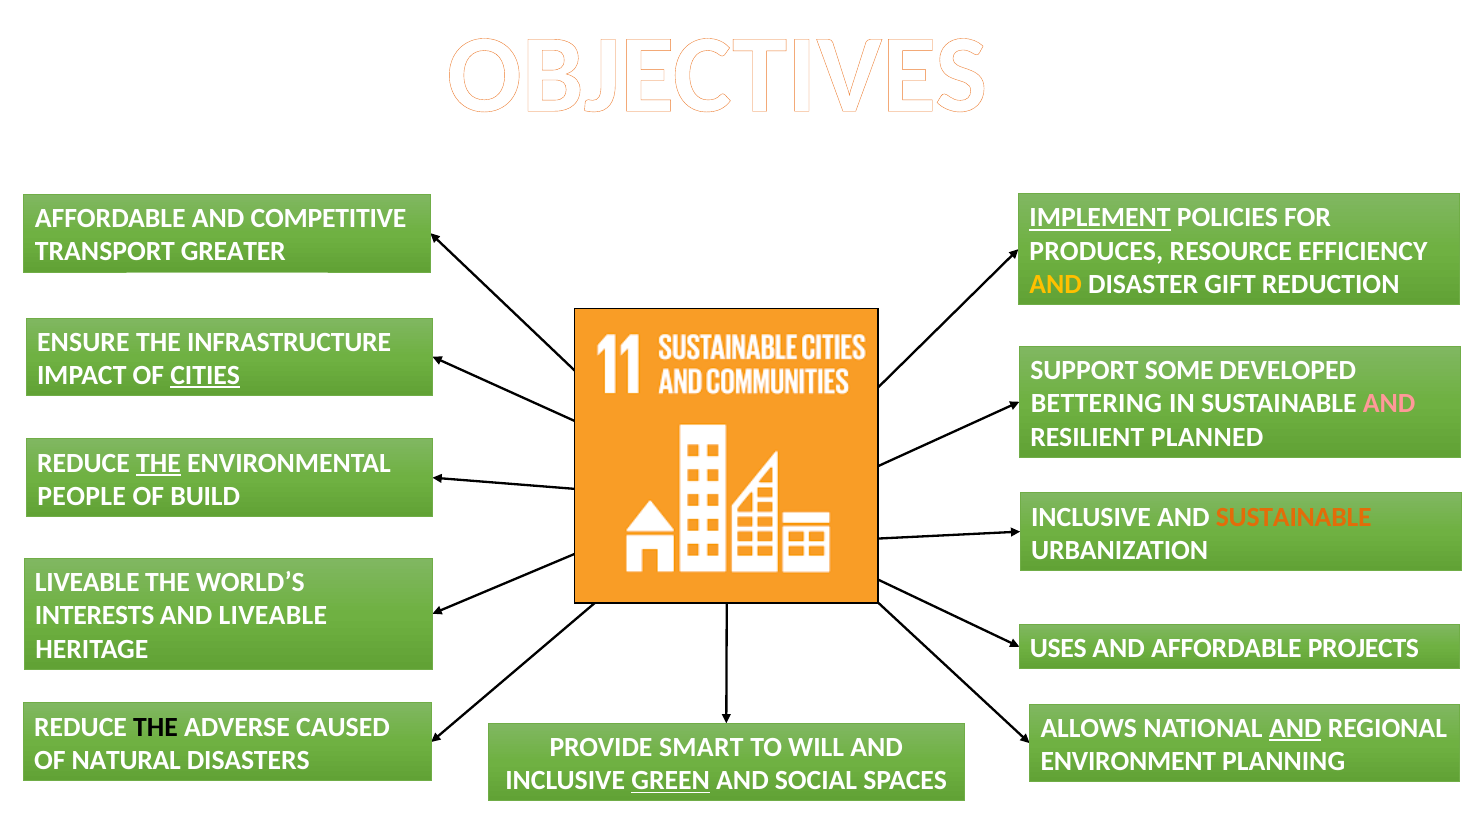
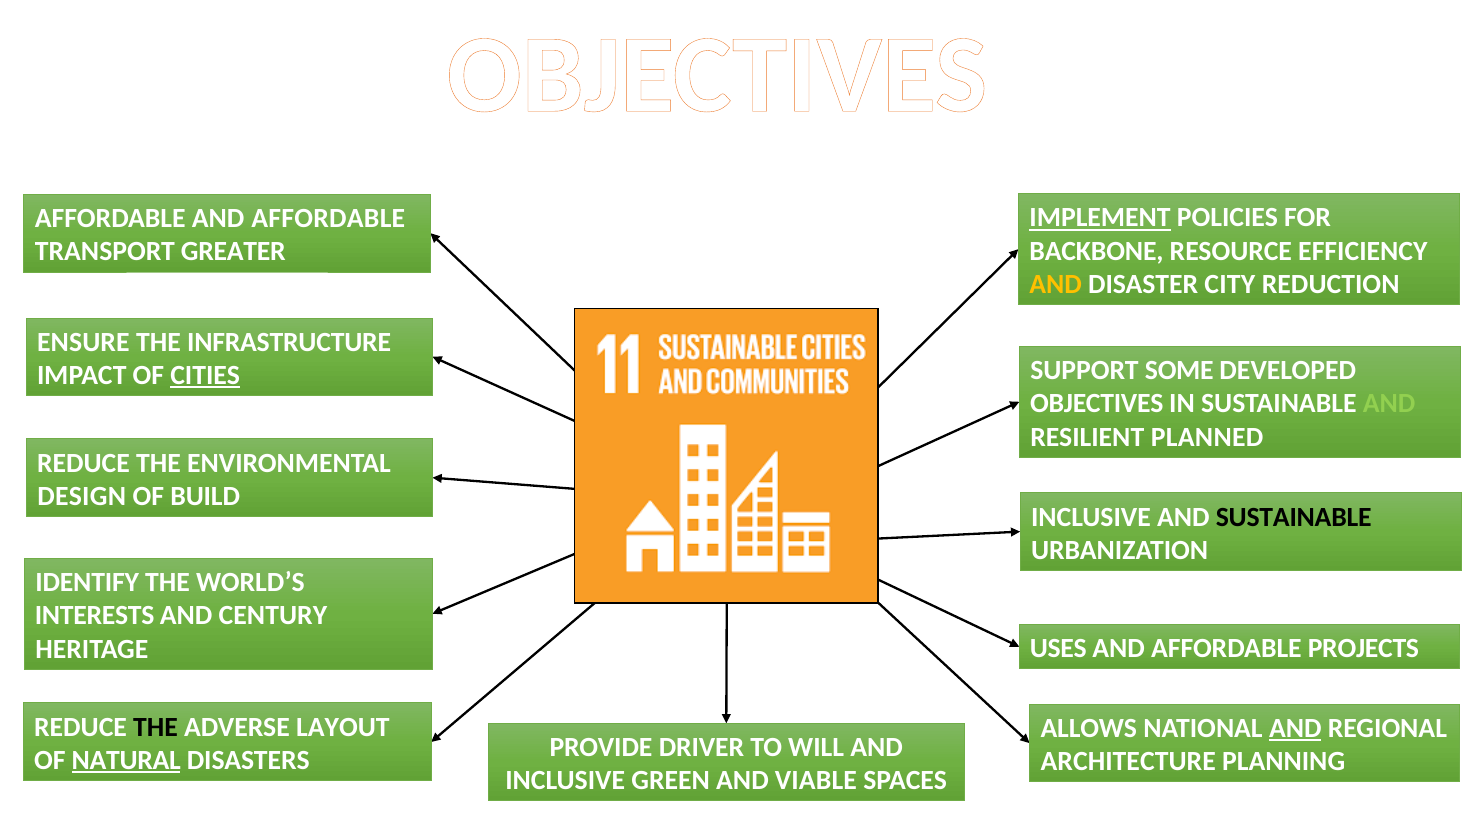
AFFORDABLE AND COMPETITIVE: COMPETITIVE -> AFFORDABLE (328, 219)
PRODUCES: PRODUCES -> BACKBONE (1096, 251)
GIFT: GIFT -> CITY (1230, 284)
BETTERING: BETTERING -> OBJECTIVES (1097, 404)
AND colour: pink -> light green (1389, 404)
THE underline: present -> none (158, 463)
PEOPLE: PEOPLE -> DESIGN (82, 496)
SUSTAINABLE colour: orange -> black (1294, 517)
LIVEABLE: LIVEABLE -> IDENTIFY (87, 582)
AND LIVEABLE: LIVEABLE -> CENTURY (273, 616)
CAUSED: CAUSED -> LAYOUT (343, 727)
NATURAL underline: none -> present (126, 760)
SMART: SMART -> DRIVER (702, 747)
ENVIRONMENT: ENVIRONMENT -> ARCHITECTURE (1128, 762)
GREEN underline: present -> none (671, 781)
SOCIAL: SOCIAL -> VIABLE (816, 781)
